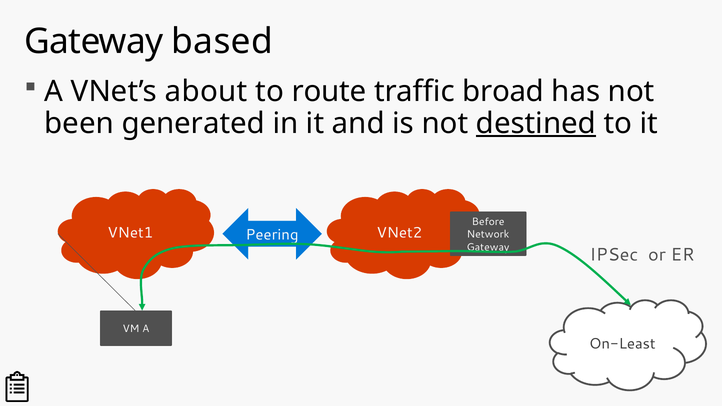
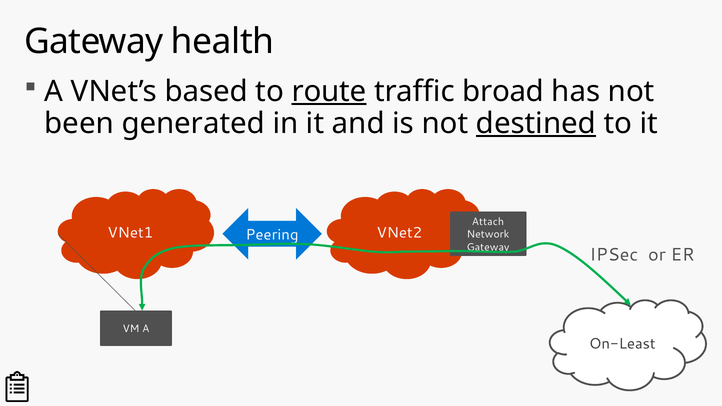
based: based -> health (222, 41)
about: about -> based (206, 91)
route underline: none -> present (329, 91)
Before: Before -> Attach (488, 222)
